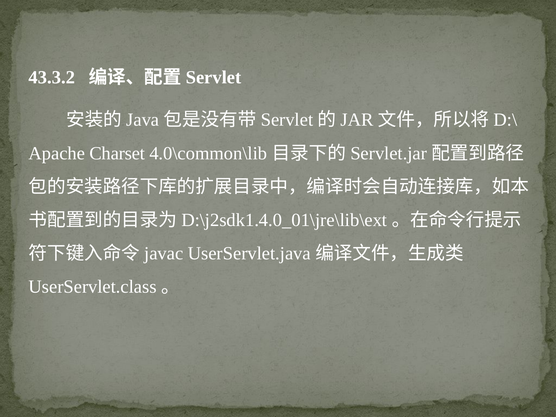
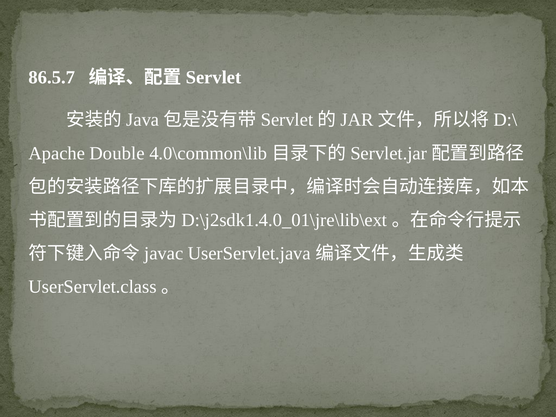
43.3.2: 43.3.2 -> 86.5.7 (52, 77)
Charset: Charset -> Double (117, 153)
